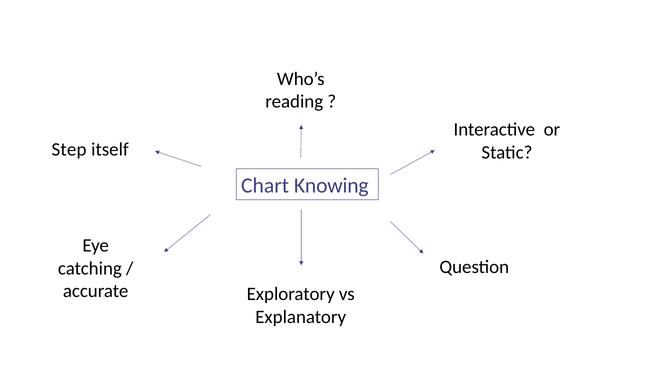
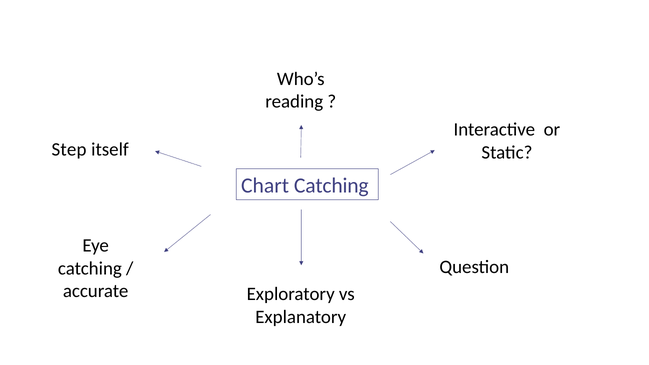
Chart Knowing: Knowing -> Catching (331, 186)
